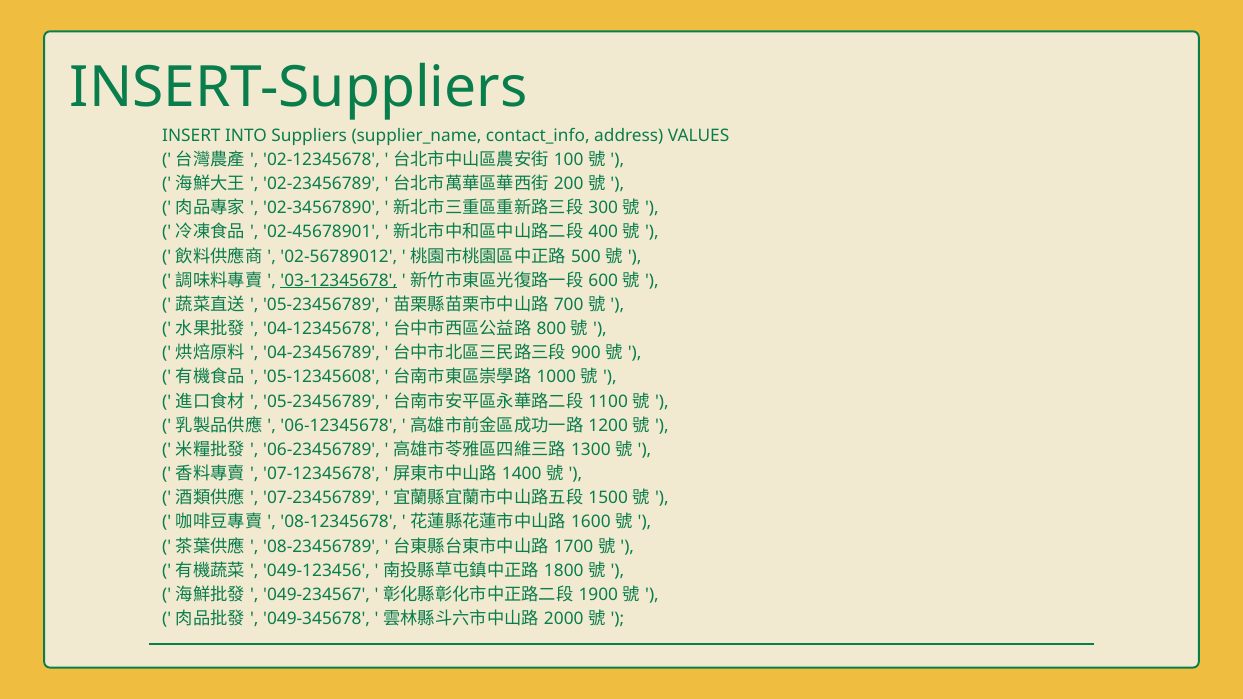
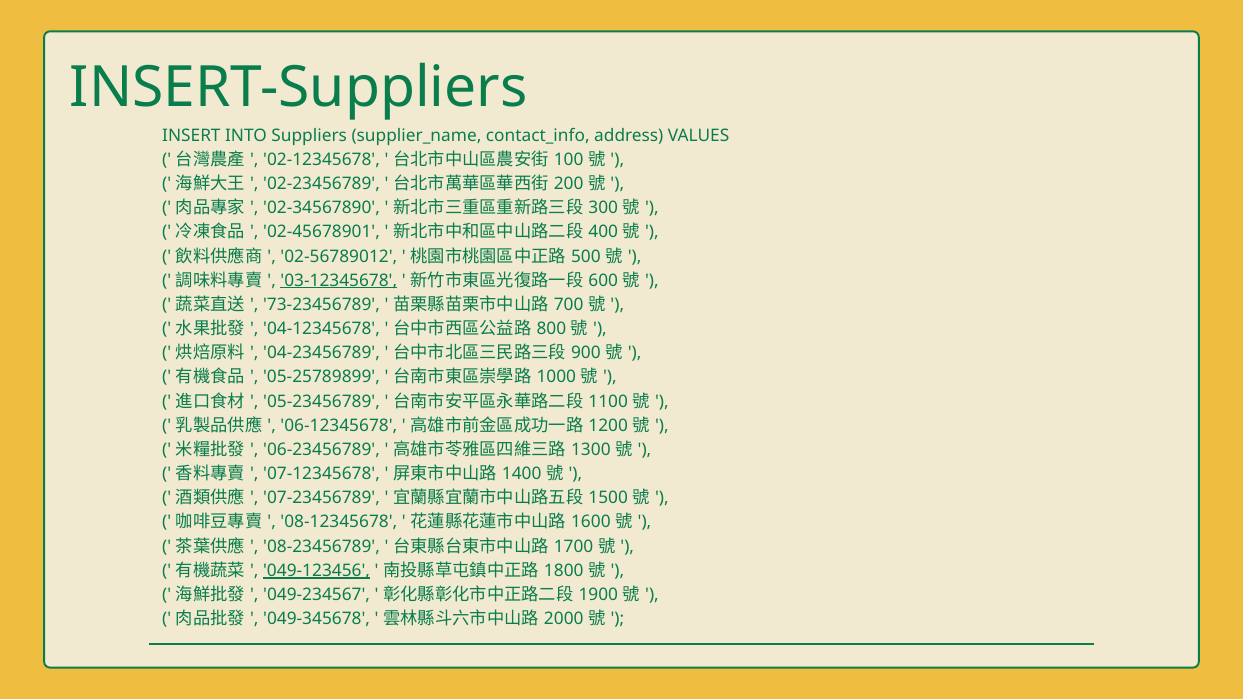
05-23456789: 05-23456789 -> 73-23456789 (322, 305)
05-12345608: 05-12345608 -> 05-25789899 (322, 377)
049-123456 underline: none -> present (317, 571)
